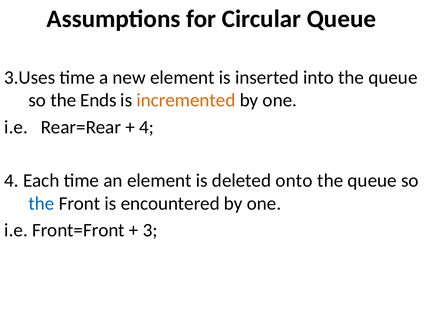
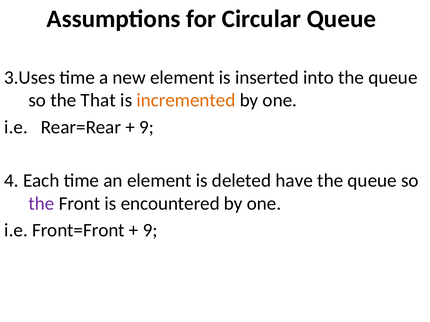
Ends: Ends -> That (98, 100)
4: 4 -> 9 (147, 127)
onto: onto -> have (294, 181)
the colour: blue -> purple (41, 204)
3: 3 -> 9 (150, 230)
